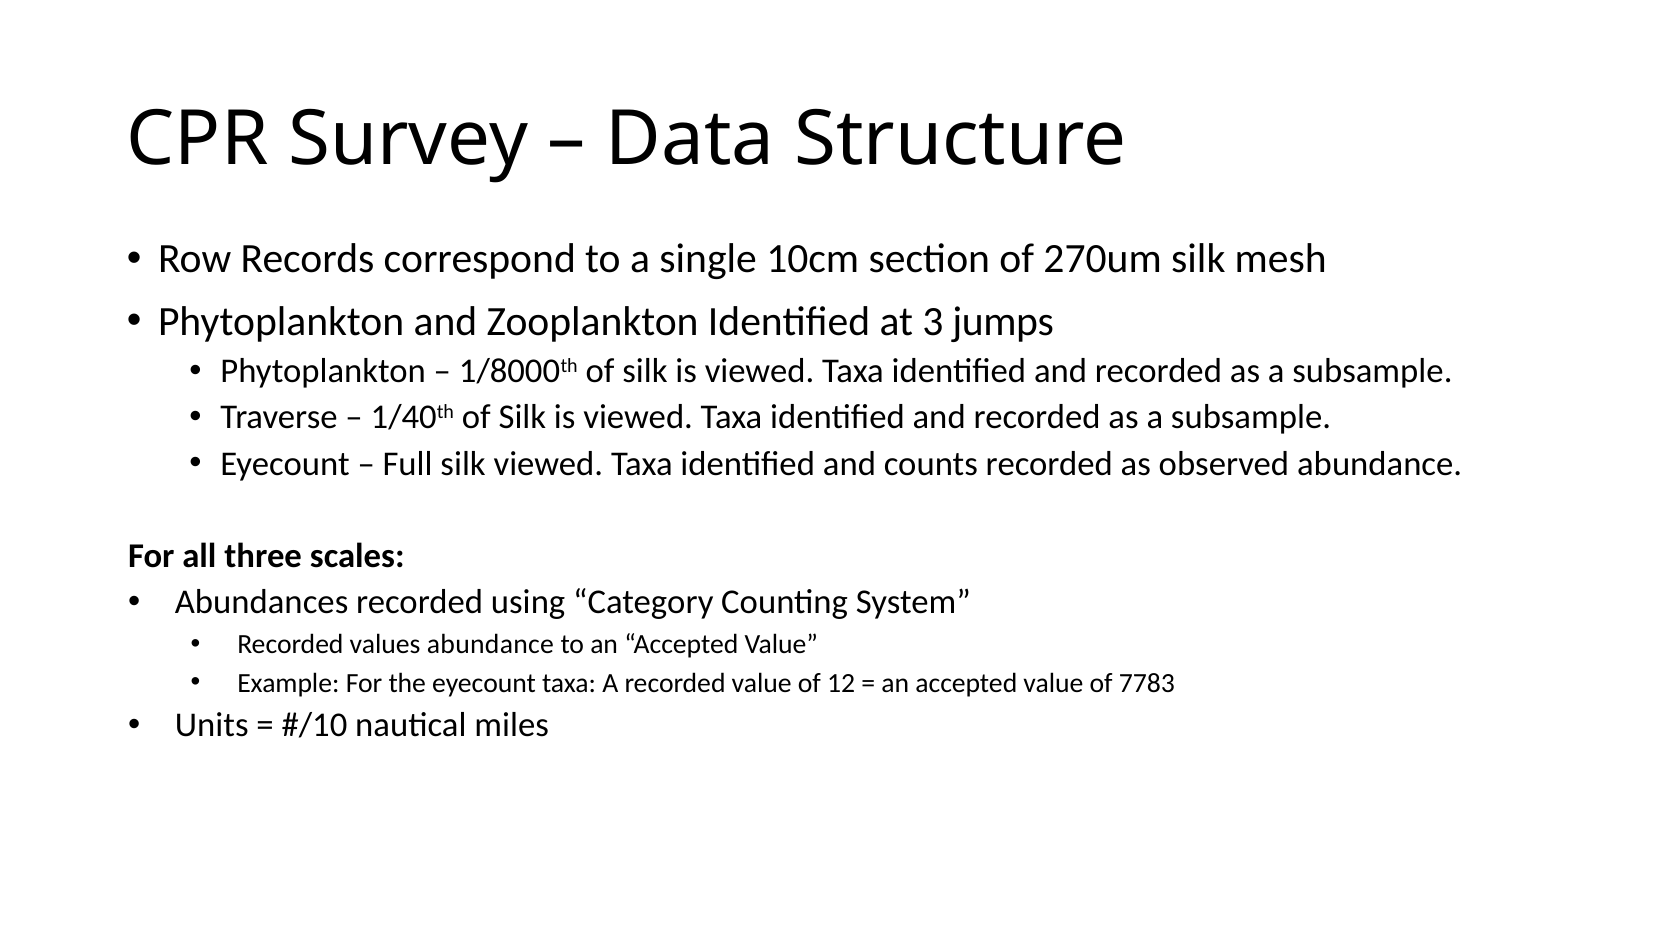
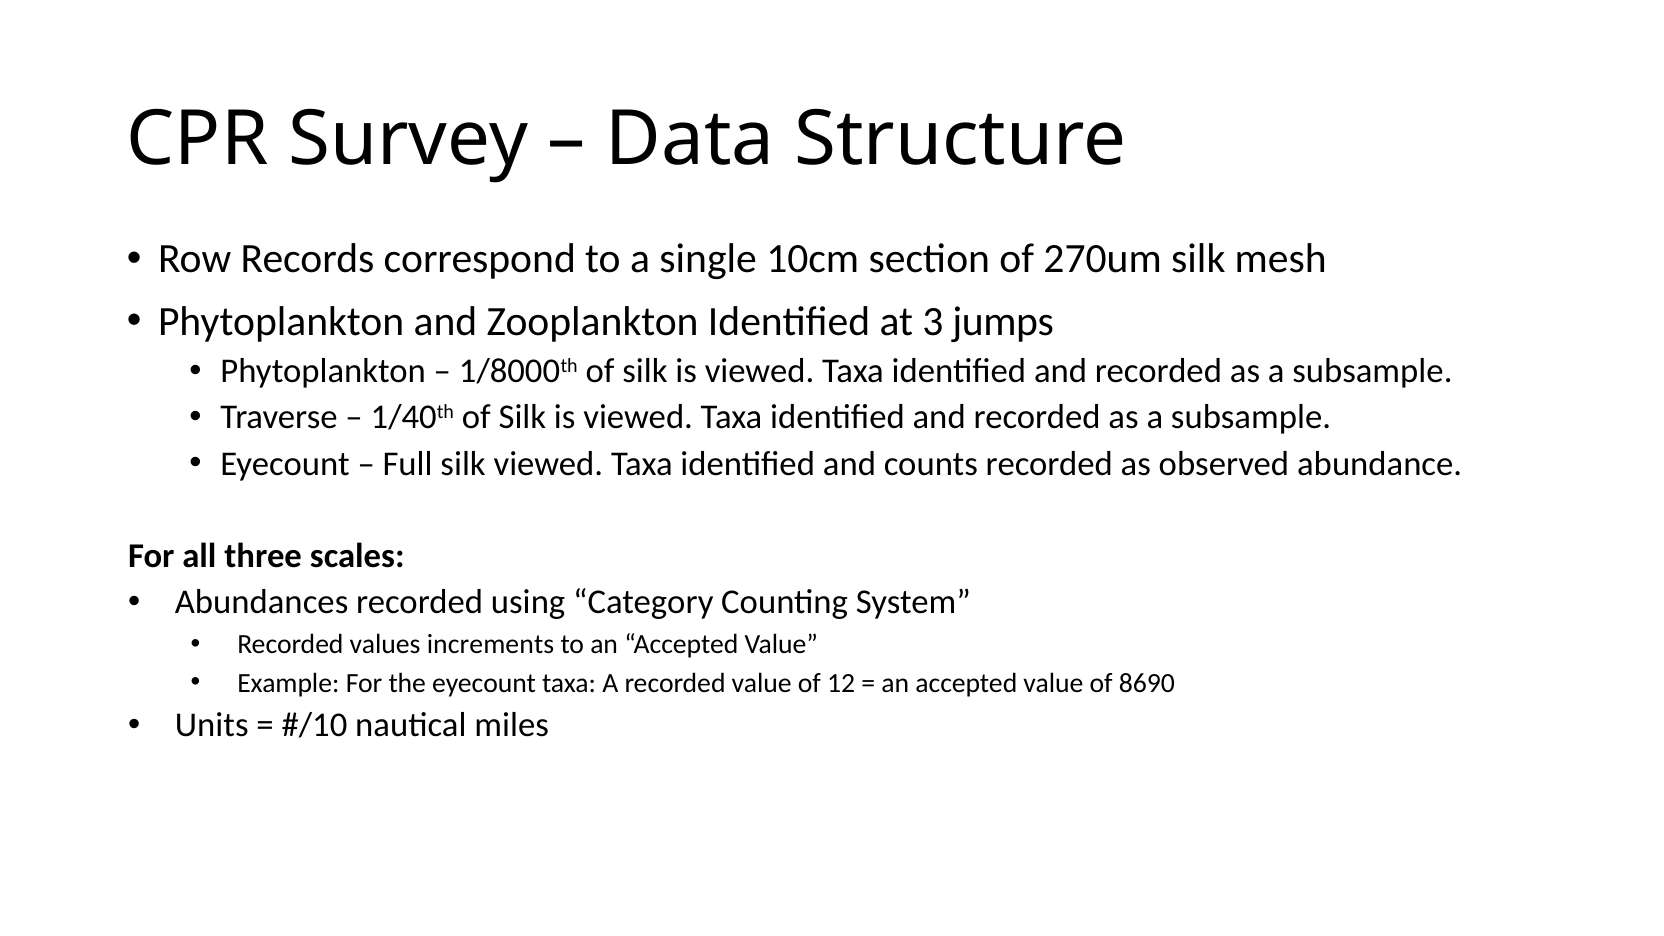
values abundance: abundance -> increments (490, 644)
7783: 7783 -> 8690 (1147, 683)
